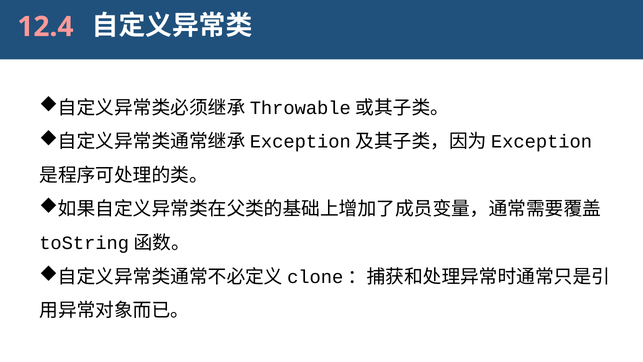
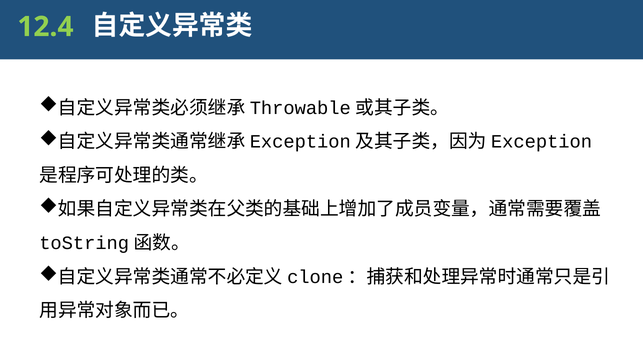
12.4 colour: pink -> light green (45, 27)
